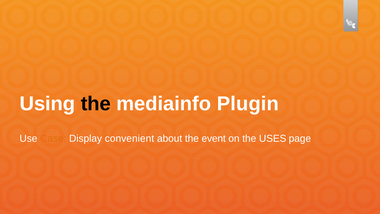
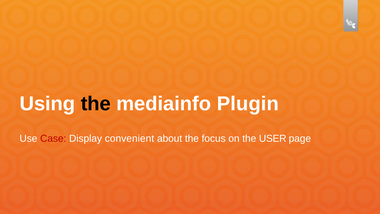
Case colour: orange -> red (53, 138)
event: event -> focus (214, 138)
USES: USES -> USER (273, 138)
